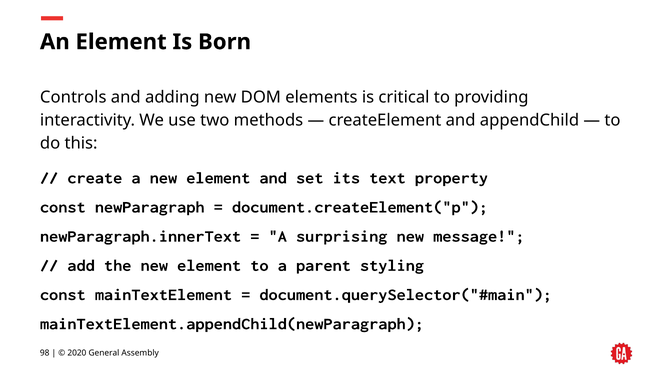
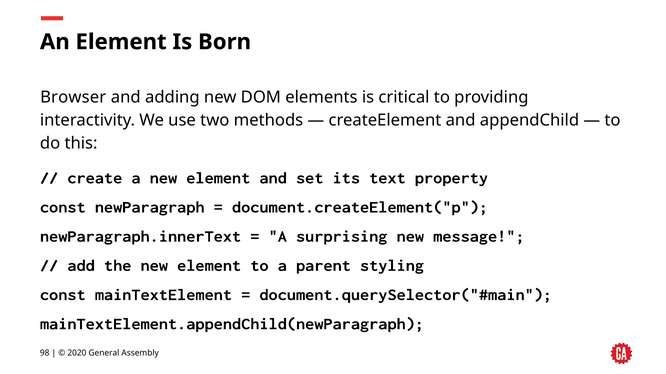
Controls: Controls -> Browser (73, 97)
